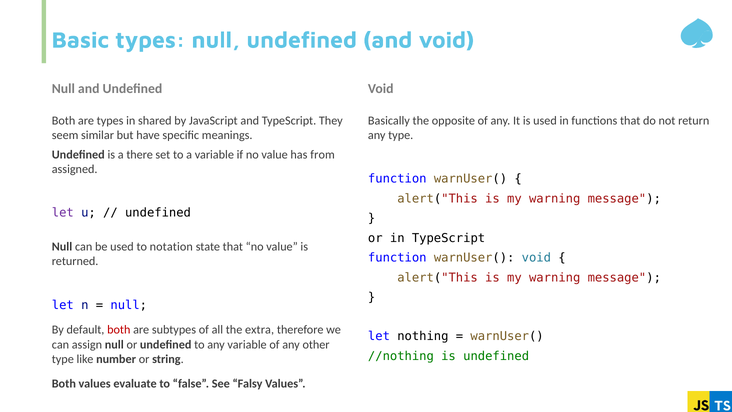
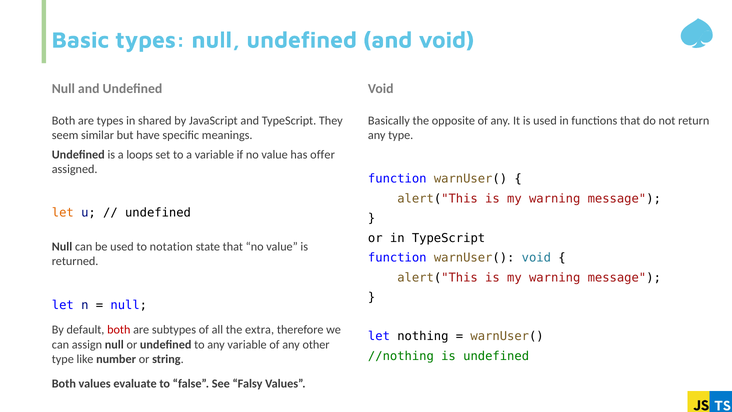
there: there -> loops (140, 154)
from: from -> offer (323, 154)
let colour: purple -> orange (63, 213)
